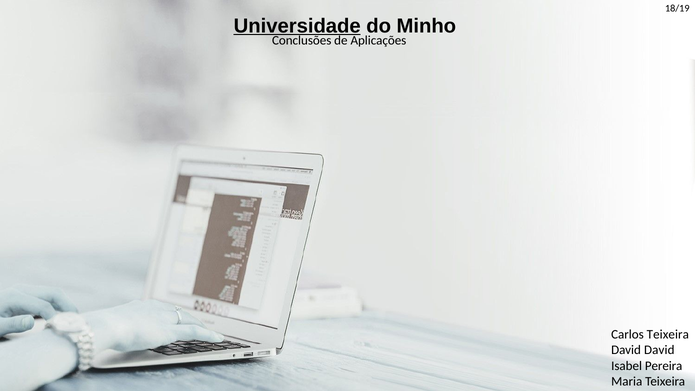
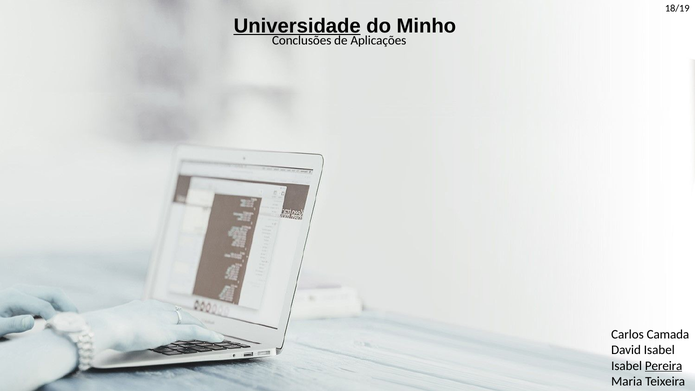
Carlos Teixeira: Teixeira -> Camada (668, 334)
David David: David -> Isabel (659, 350)
Pereira underline: none -> present (664, 366)
